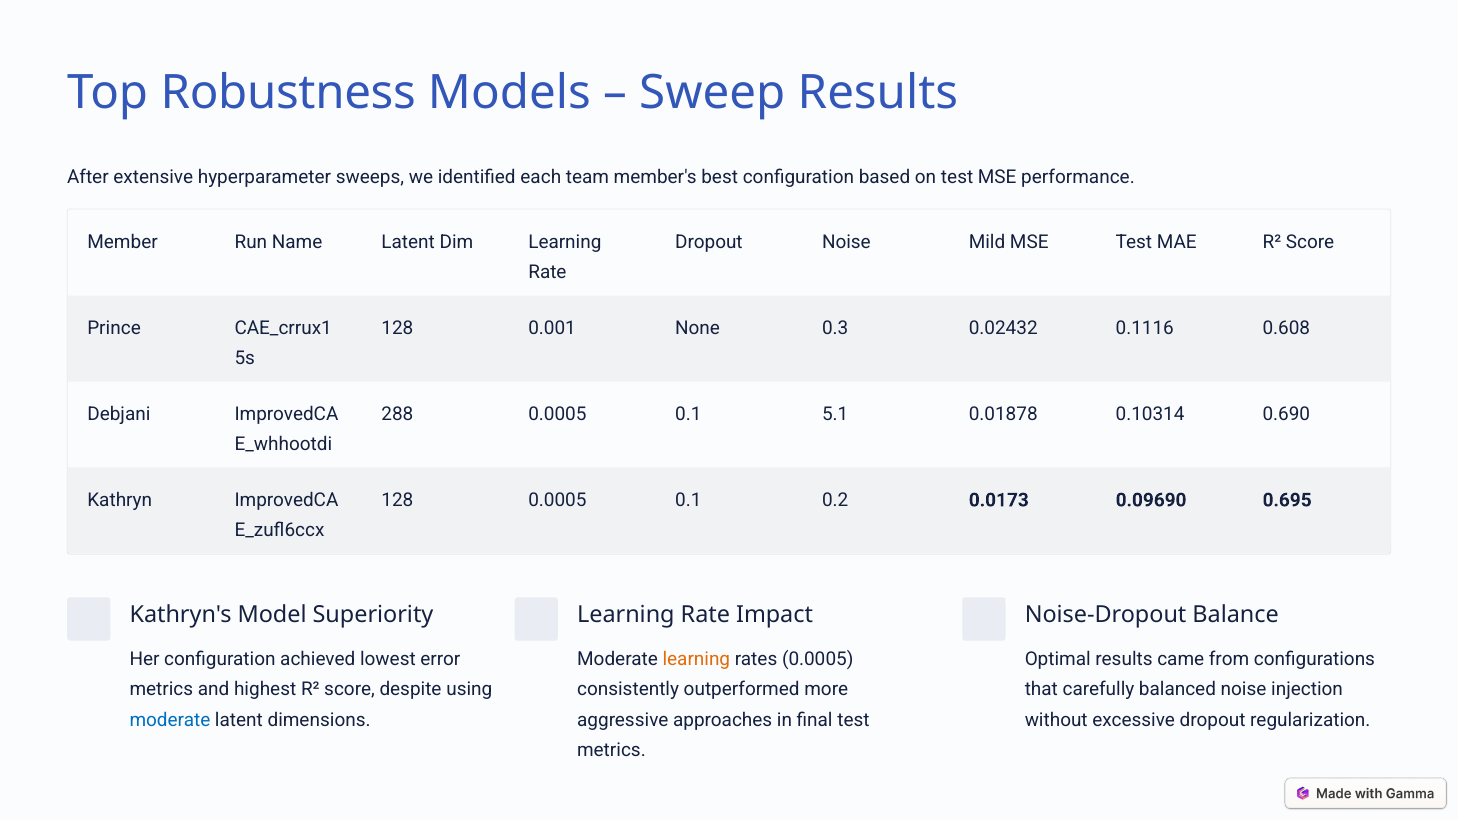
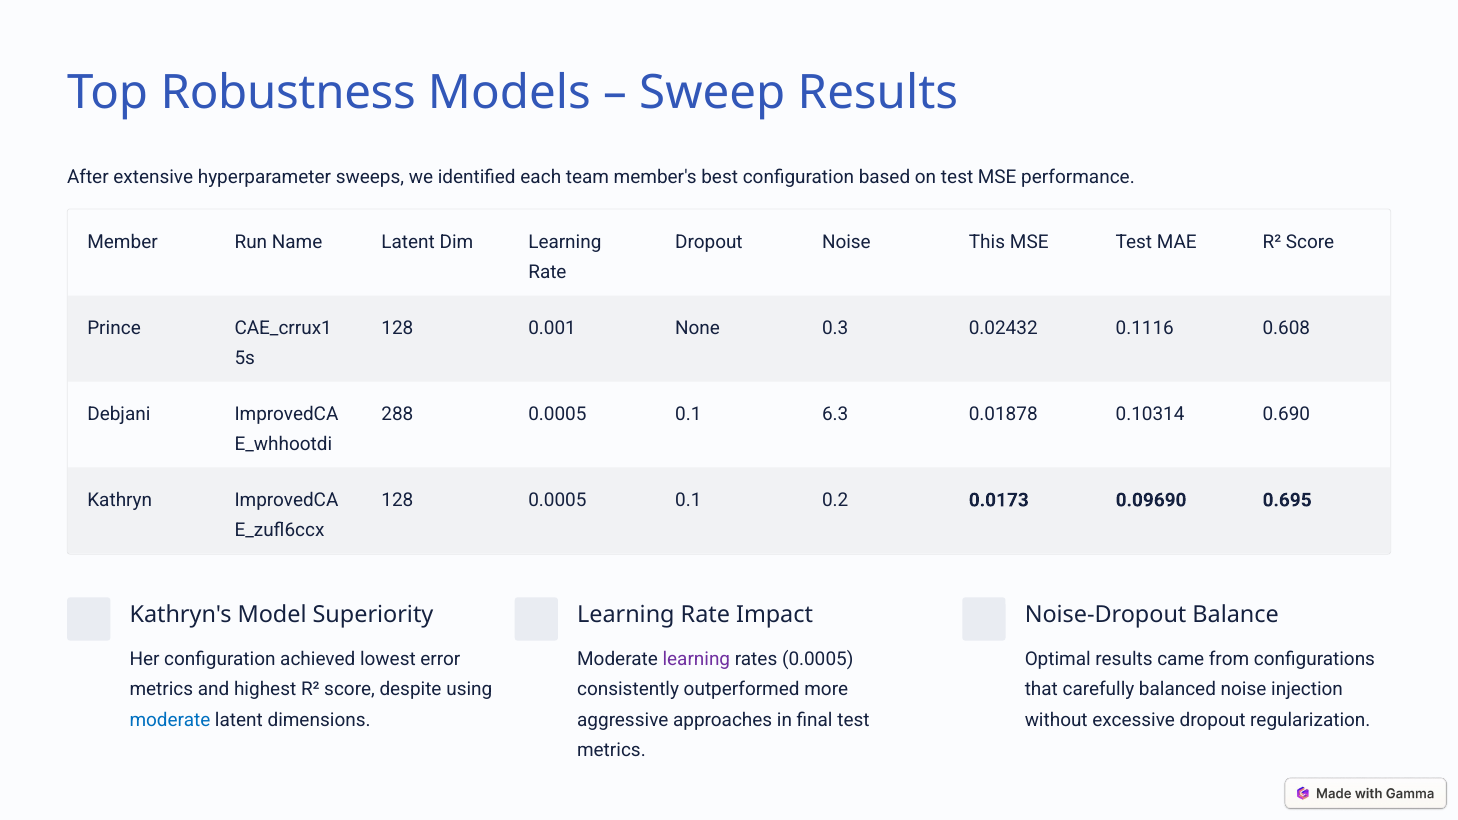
Mild: Mild -> This (987, 242)
5.1: 5.1 -> 6.3 (835, 414)
learning colour: orange -> purple (696, 659)
